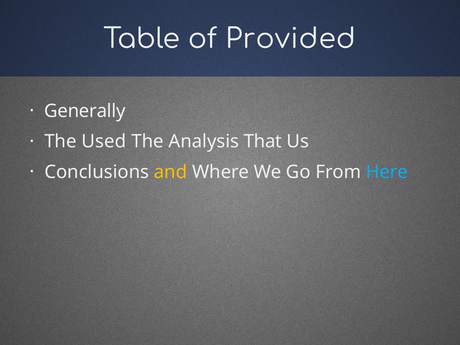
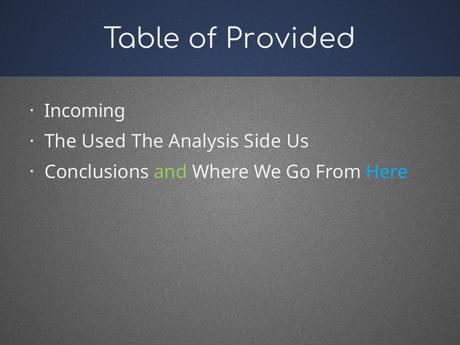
Generally: Generally -> Incoming (85, 111)
That: That -> Side (263, 141)
and colour: yellow -> light green (171, 172)
